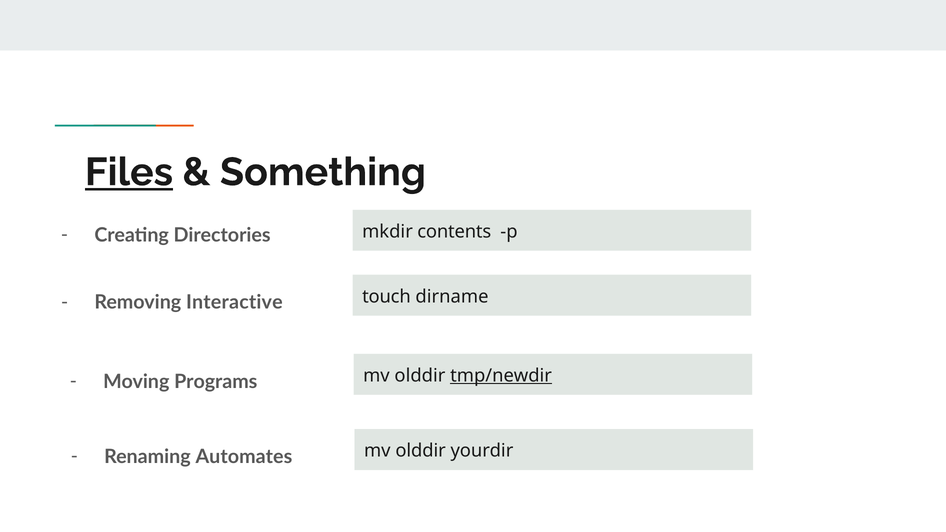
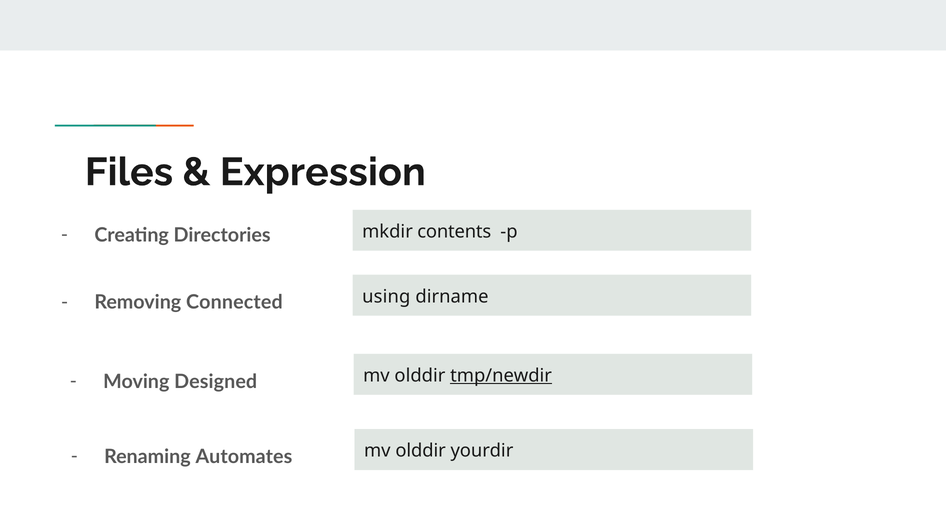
Files underline: present -> none (129, 172)
Something: Something -> Expression (323, 172)
touch: touch -> using (386, 297)
Interactive: Interactive -> Connected (234, 302)
Programs: Programs -> Designed (216, 382)
